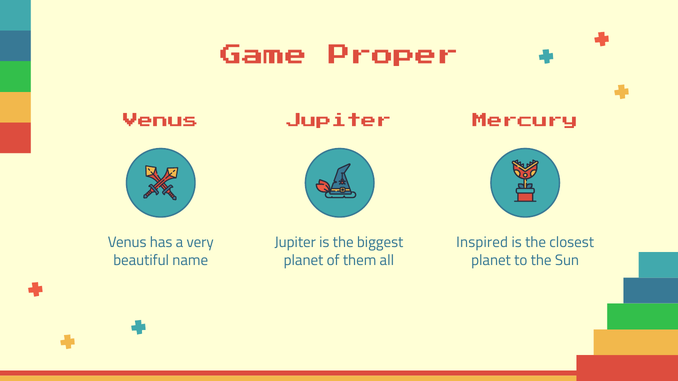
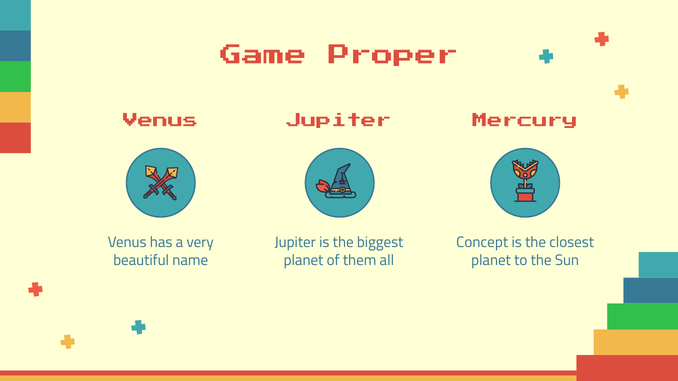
Inspired: Inspired -> Concept (482, 243)
